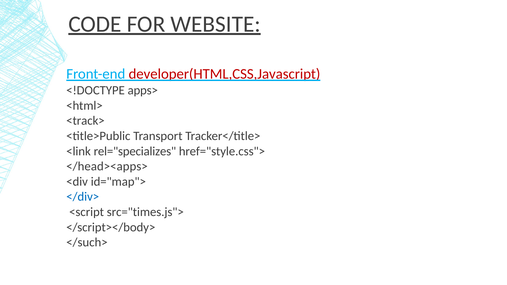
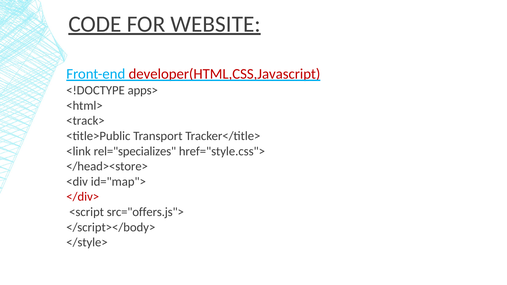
</head><apps>: </head><apps> -> </head><store> (107, 167)
</div> colour: blue -> red (83, 197)
src="times.js">: src="times.js"> -> src="offers.js"> (145, 212)
</such>: </such> -> </style> (87, 243)
